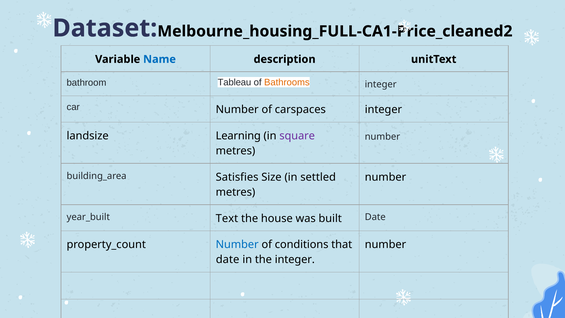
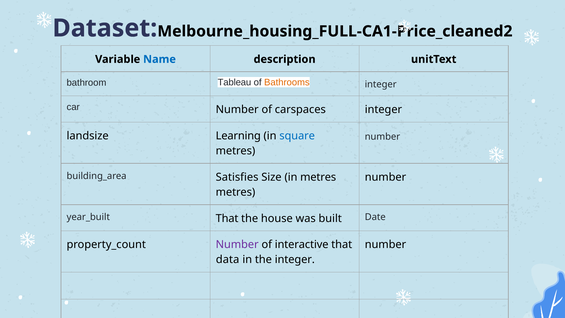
square colour: purple -> blue (297, 136)
in settled: settled -> metres (318, 177)
Text: Text -> That (227, 218)
Number colour: blue -> purple (237, 245)
conditions: conditions -> interactive (302, 245)
date: date -> data (228, 259)
